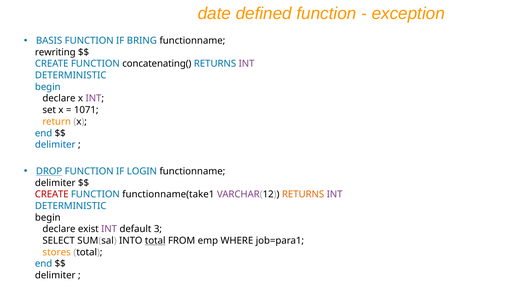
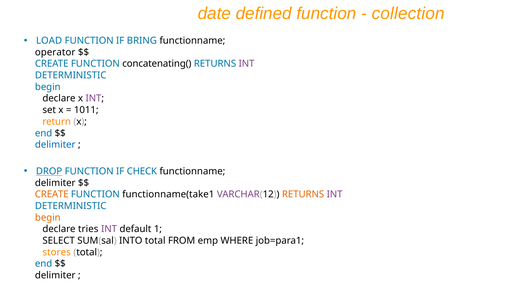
exception: exception -> collection (408, 13)
BASIS: BASIS -> LOAD (49, 41)
rewriting: rewriting -> operator (55, 52)
1071: 1071 -> 1011 (86, 110)
LOGIN: LOGIN -> CHECK (142, 171)
CREATE colour: red -> orange (52, 194)
begin colour: black -> orange (48, 217)
exist: exist -> tries (88, 229)
3: 3 -> 1 (158, 229)
total underline: present -> none (155, 240)
